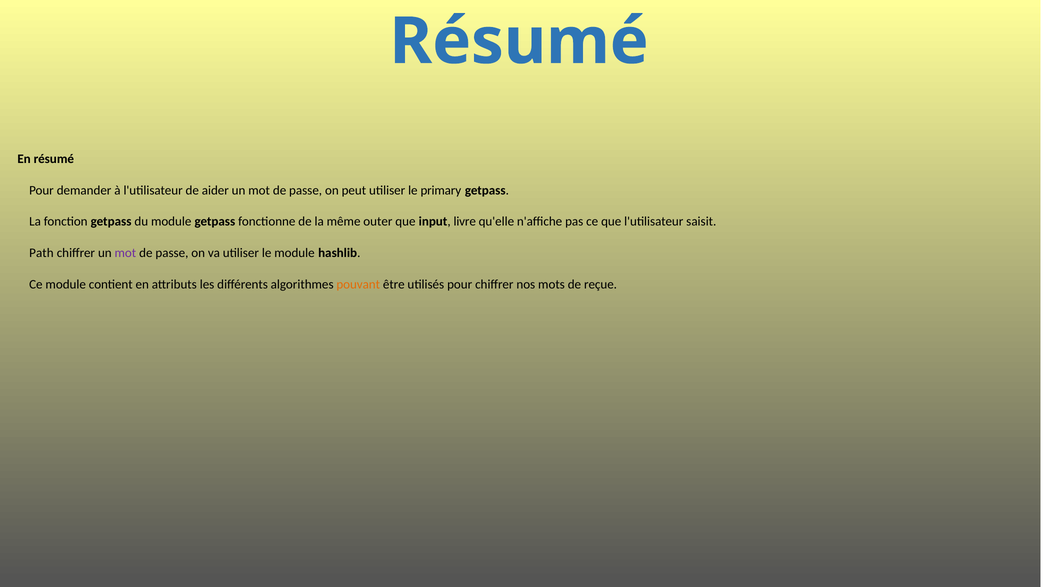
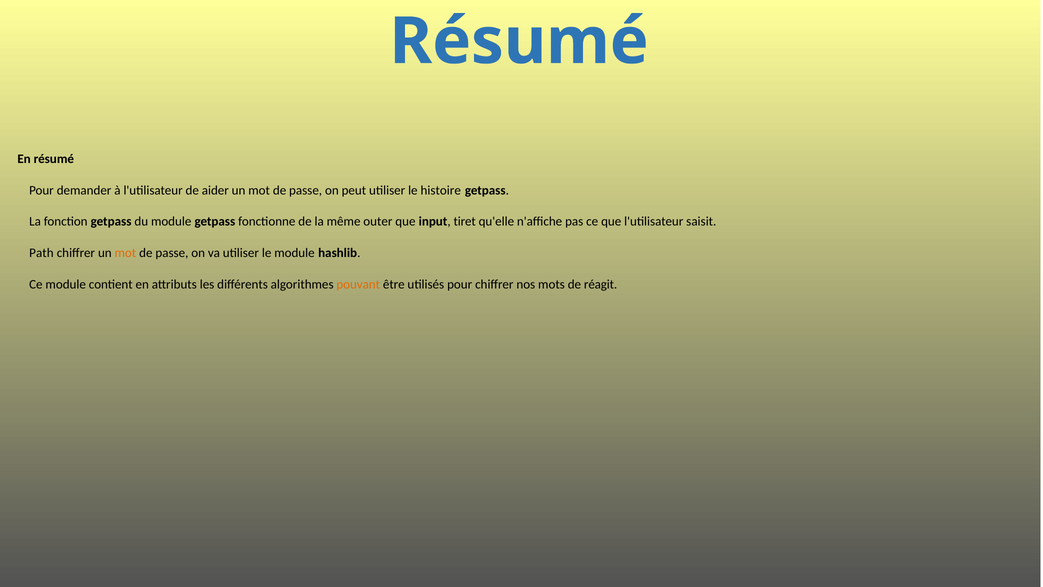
primary: primary -> histoire (441, 190)
livre: livre -> tiret (465, 222)
mot colour: purple -> orange (125, 253)
reçue: reçue -> réagit (601, 284)
